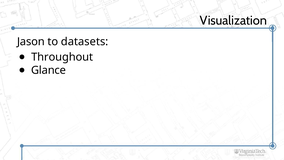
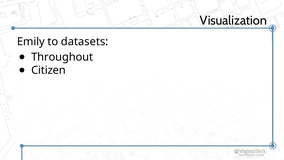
Jason: Jason -> Emily (31, 41)
Glance: Glance -> Citizen (48, 70)
